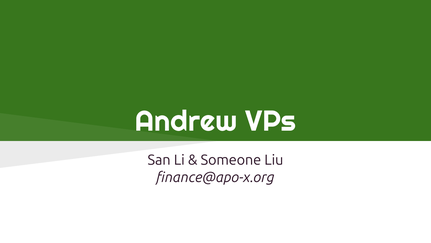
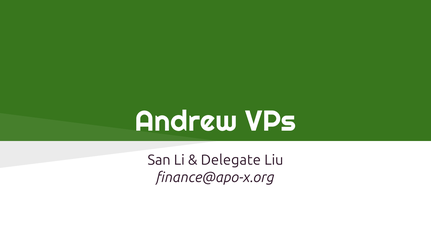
Someone: Someone -> Delegate (231, 160)
